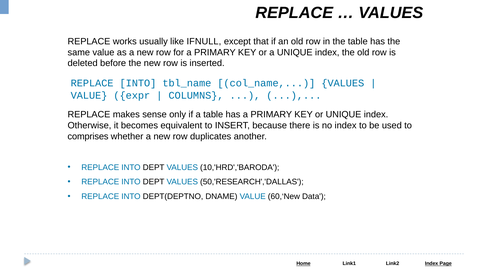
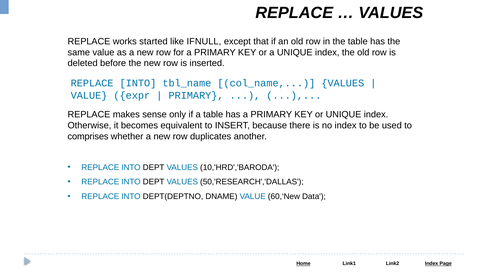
usually: usually -> started (153, 41)
COLUMNS: COLUMNS -> PRIMARY (196, 96)
